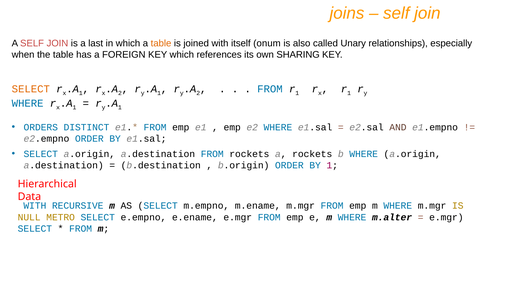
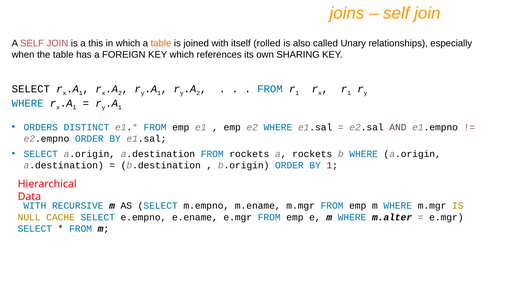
last: last -> this (96, 43)
onum: onum -> rolled (267, 43)
SELECT colour: orange -> black (31, 89)
METRO: METRO -> CACHE (61, 217)
